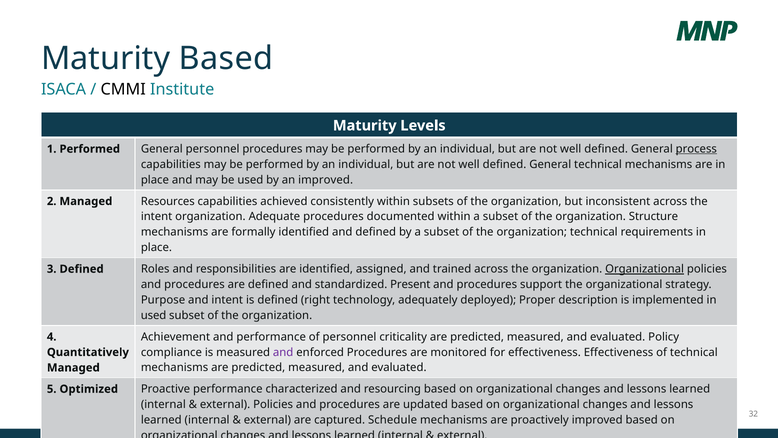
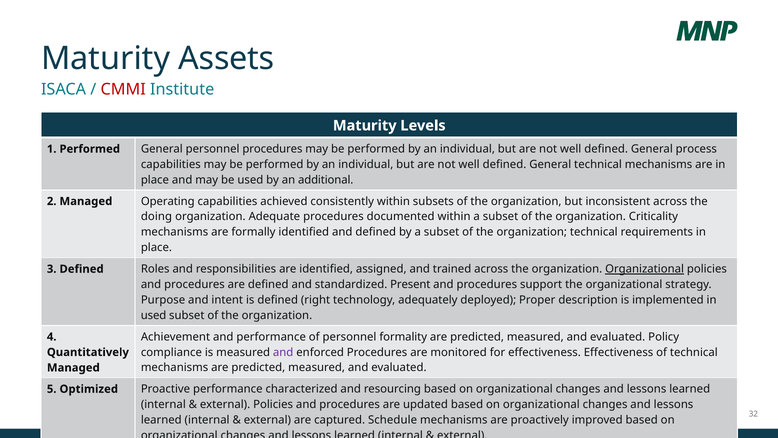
Maturity Based: Based -> Assets (226, 58)
CMMI colour: black -> red (123, 89)
process underline: present -> none (696, 149)
an improved: improved -> additional (326, 180)
Resources: Resources -> Operating (168, 201)
intent: intent -> doing (156, 217)
Structure: Structure -> Criticality (653, 217)
criticality: criticality -> formality (403, 336)
